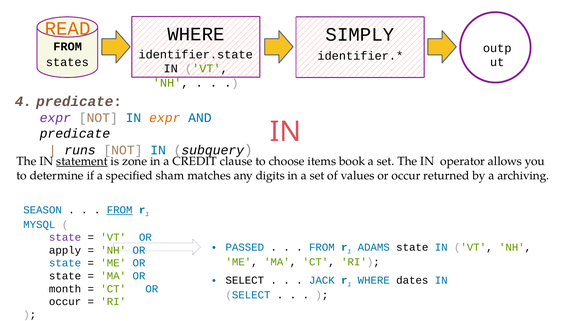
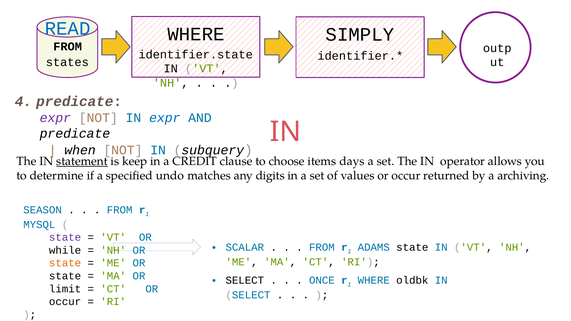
READ colour: orange -> blue (68, 28)
expr colour: orange -> blue (165, 118)
runs: runs -> when (80, 150)
zone: zone -> keep (135, 161)
book: book -> days (352, 161)
sham: sham -> undo (170, 176)
FROM underline: present -> none (120, 210)
PASSED: PASSED -> SCALAR (245, 247)
apply: apply -> while (65, 250)
state colour: blue -> orange (65, 263)
JACK: JACK -> ONCE (322, 281)
dates: dates -> oldbk (412, 281)
month: month -> limit (65, 289)
